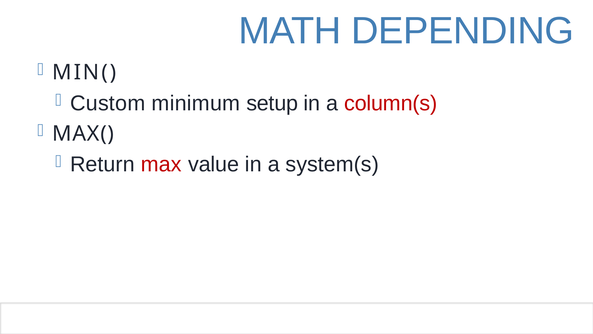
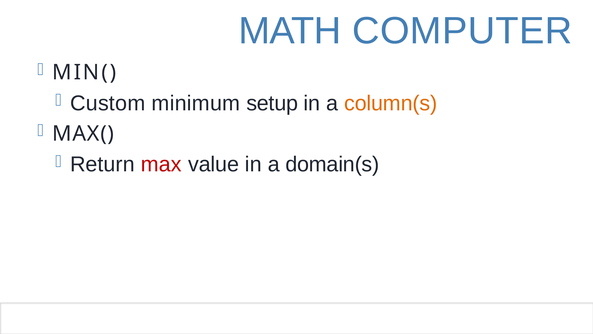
DEPENDING: DEPENDING -> COMPUTER (462, 31)
column(s colour: red -> orange (391, 103)
system(s: system(s -> domain(s (332, 164)
